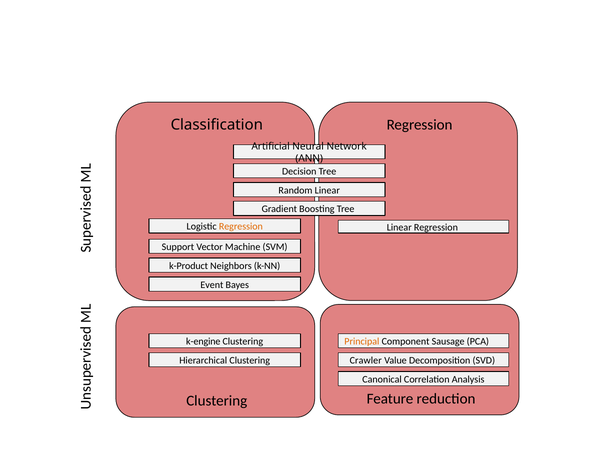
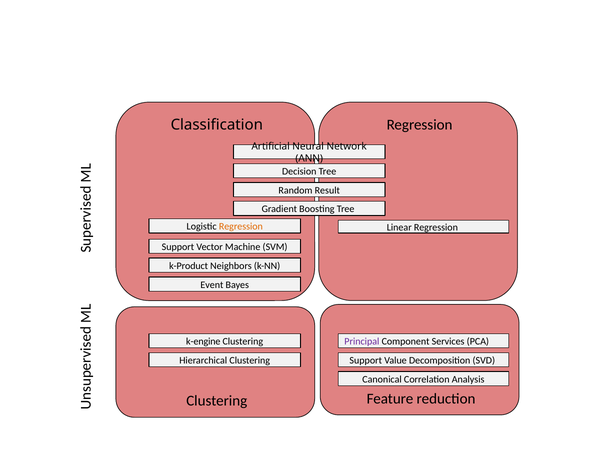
Random Linear: Linear -> Result (327, 191)
Principal colour: orange -> purple (362, 342)
Sausage: Sausage -> Services (448, 342)
Crawler: Crawler -> Support (366, 361)
